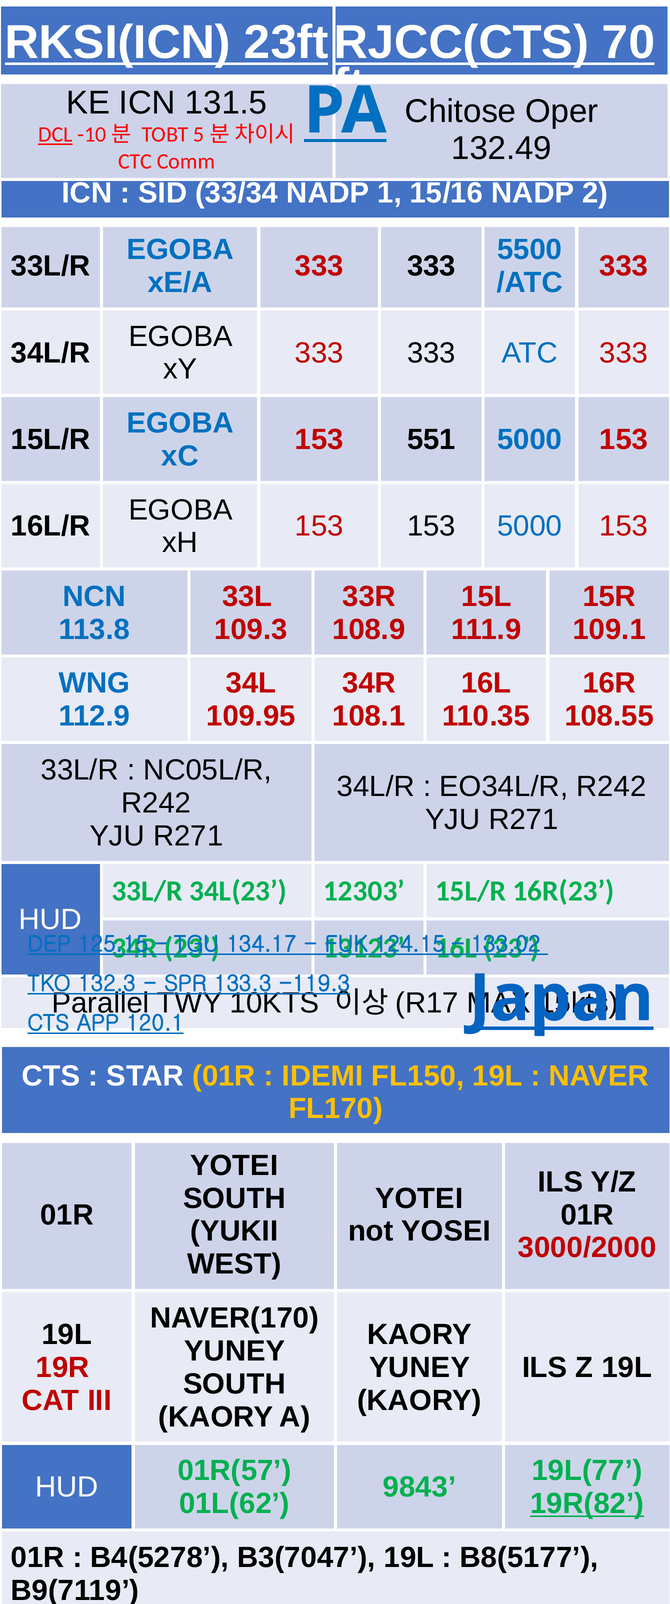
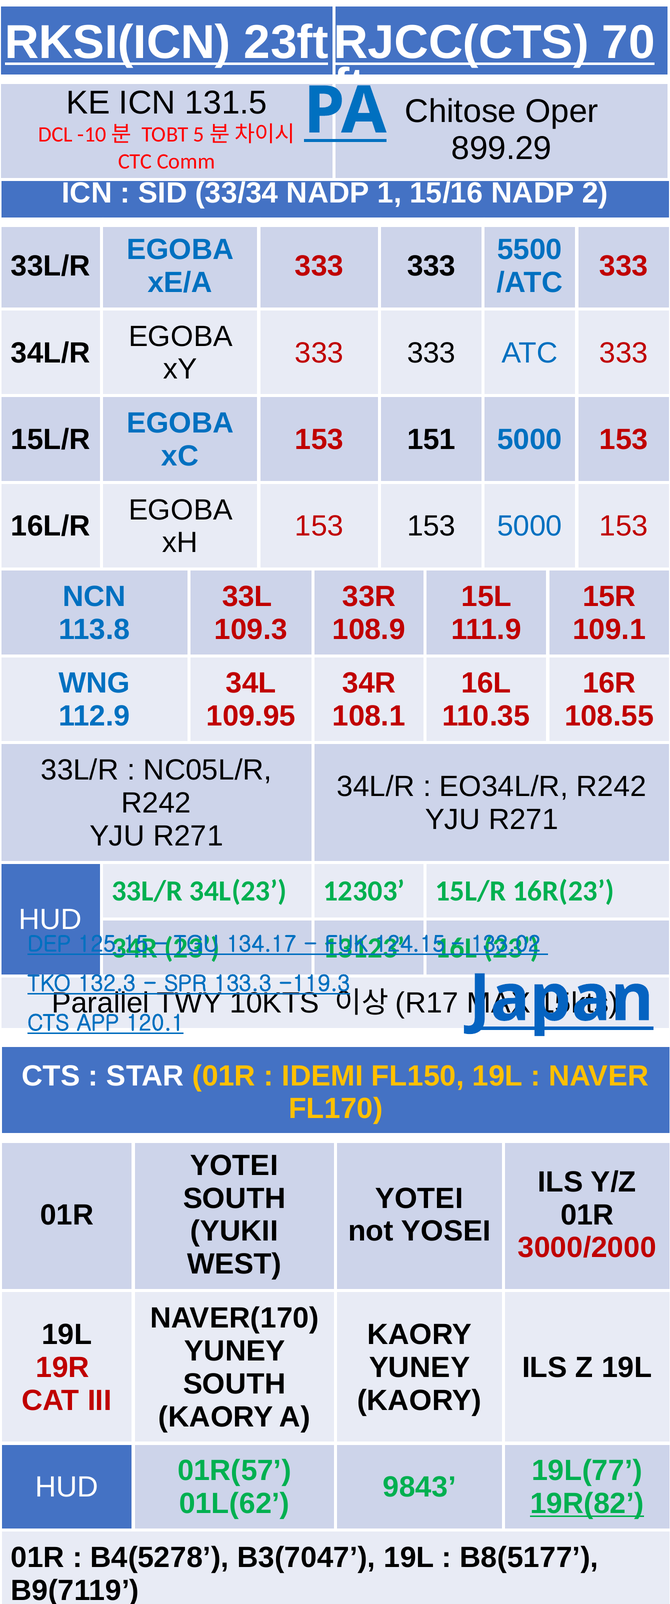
DCL underline: present -> none (55, 135)
132.49: 132.49 -> 899.29 (502, 148)
551: 551 -> 151 (431, 439)
